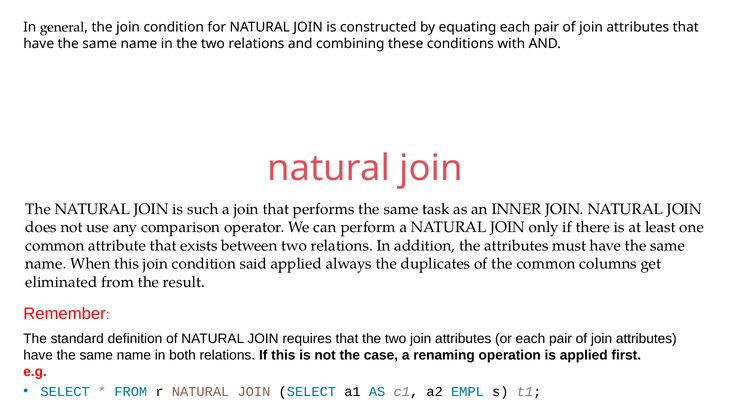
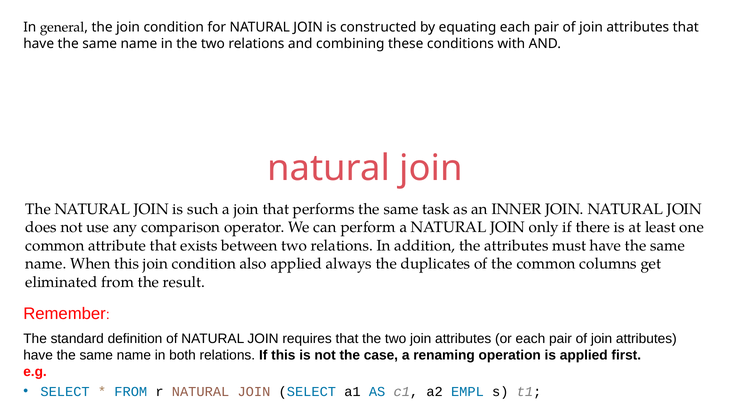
said: said -> also (253, 264)
